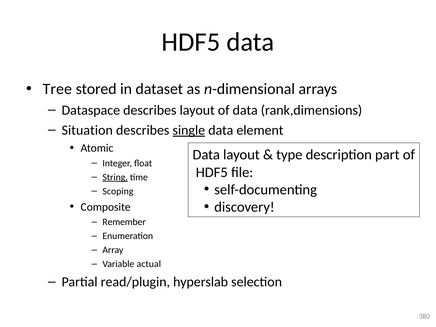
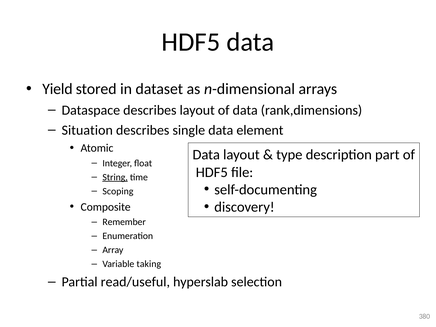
Tree: Tree -> Yield (57, 89)
single underline: present -> none (189, 130)
actual: actual -> taking (149, 264)
read/plugin: read/plugin -> read/useful (135, 282)
